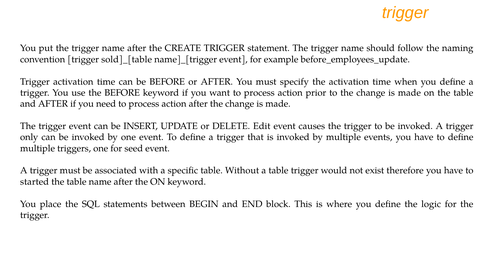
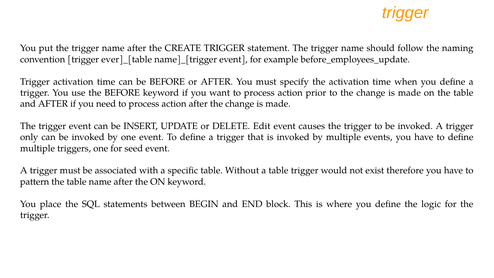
sold]_[table: sold]_[table -> ever]_[table (127, 59)
started: started -> pattern (35, 182)
